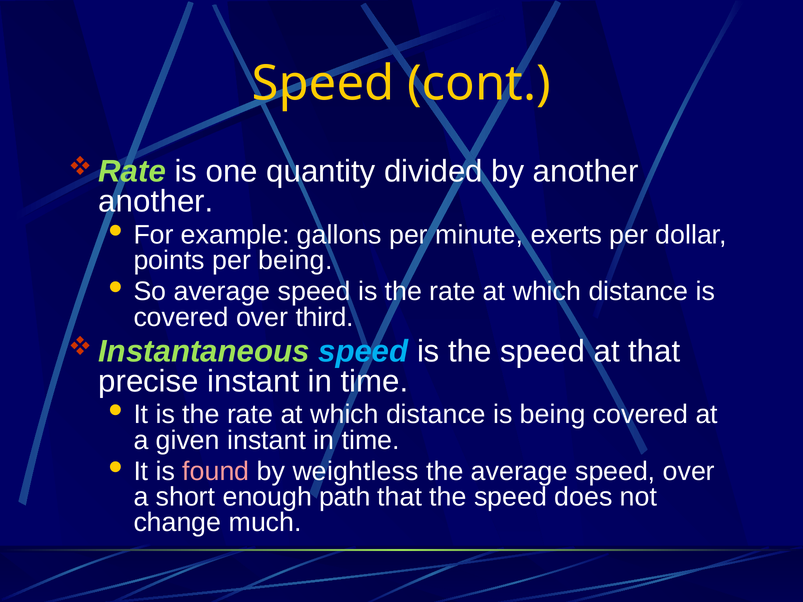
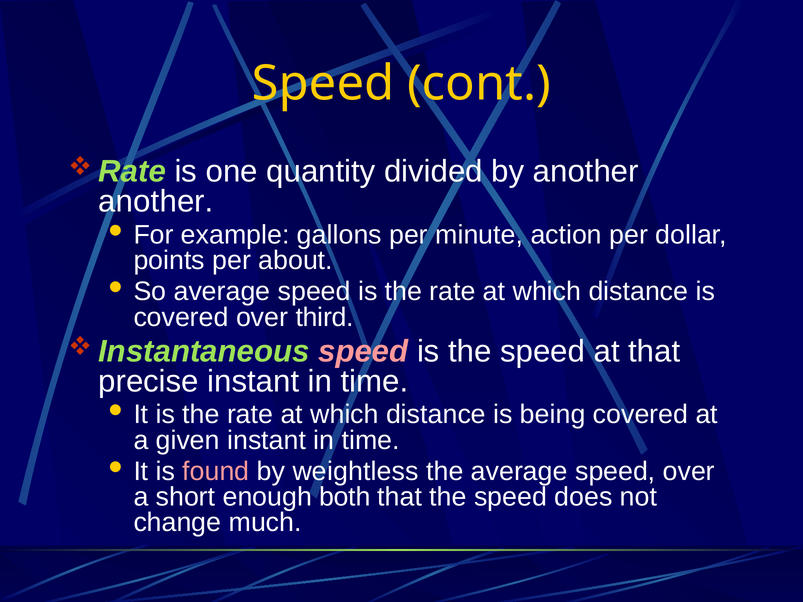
exerts: exerts -> action (566, 235)
per being: being -> about (296, 261)
speed colour: light blue -> pink (363, 351)
path: path -> both (345, 497)
